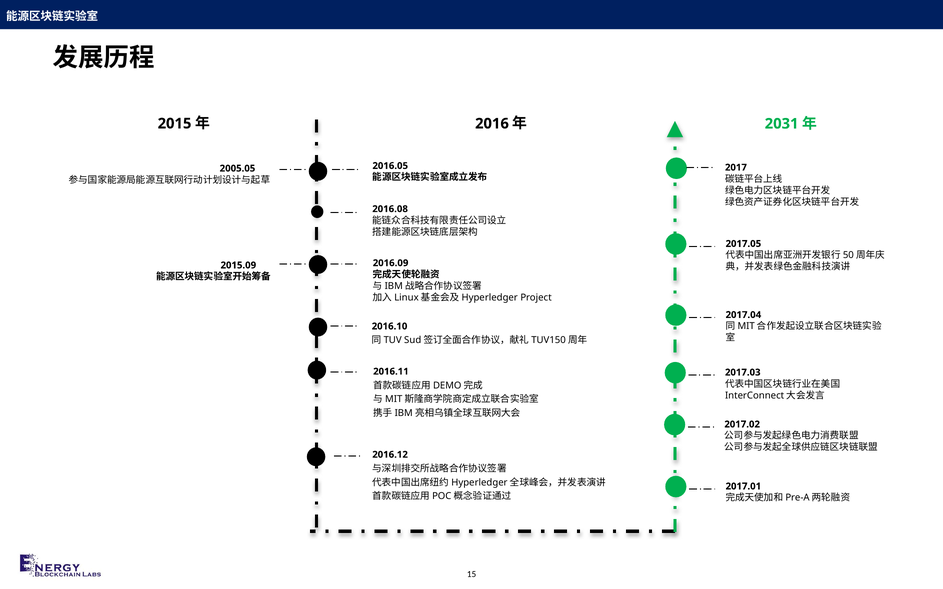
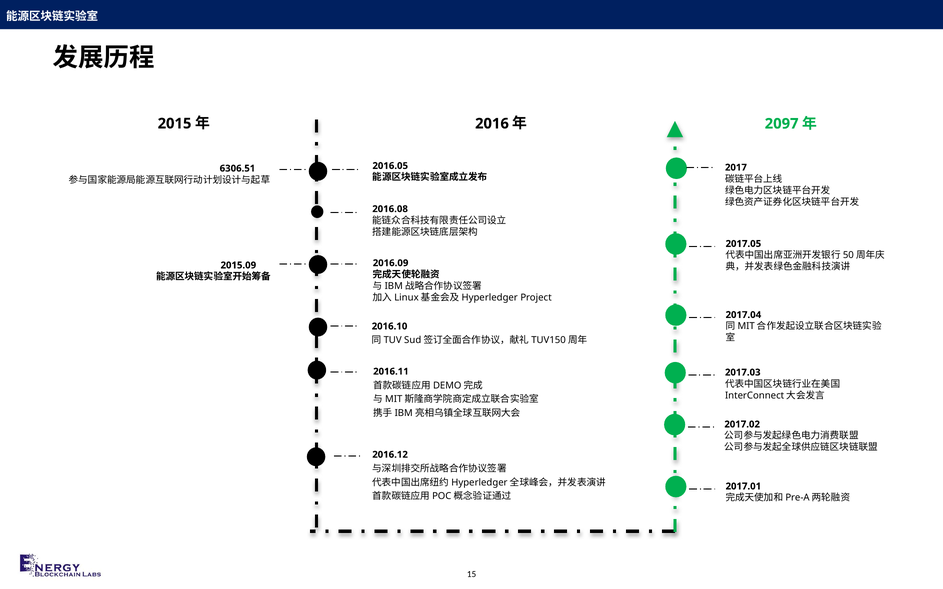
2031: 2031 -> 2097 (782, 124)
2005.05: 2005.05 -> 6306.51 (237, 169)
